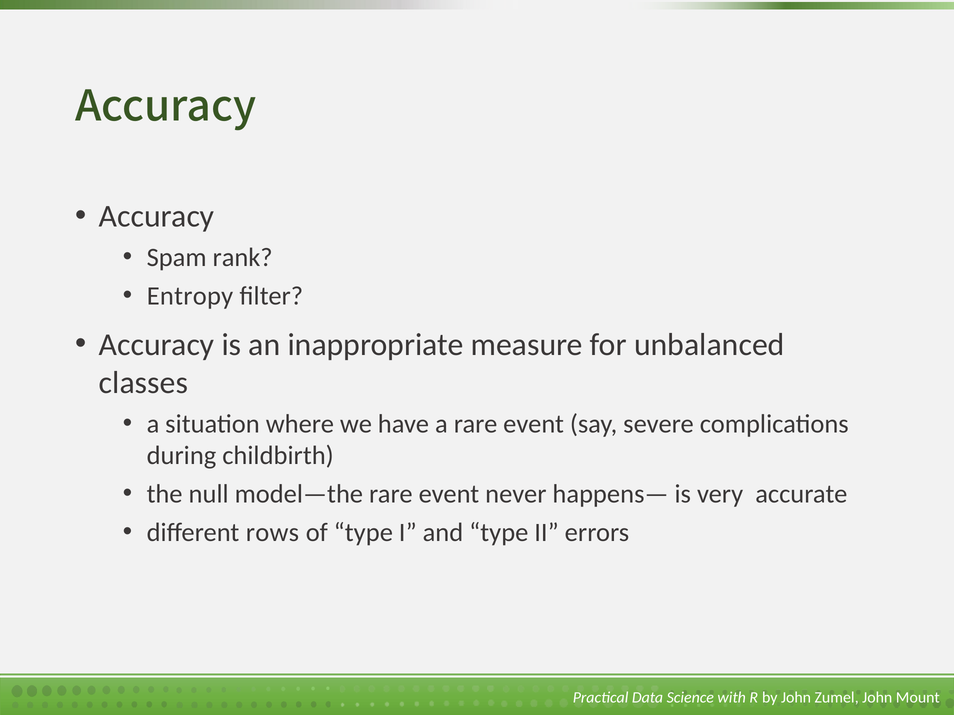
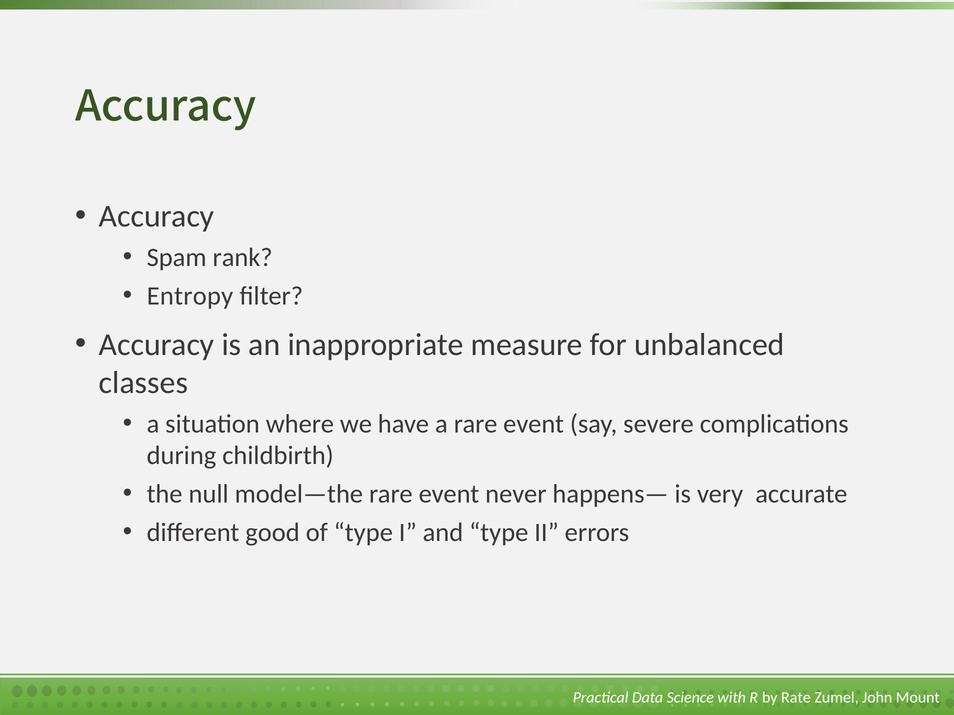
rows: rows -> good (273, 533)
by John: John -> Rate (796, 698)
